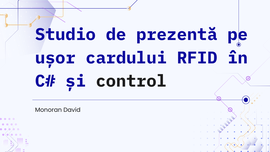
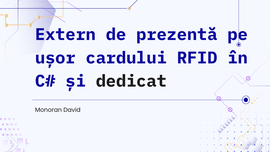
Studio: Studio -> Extern (65, 35)
control: control -> dedicat (131, 81)
